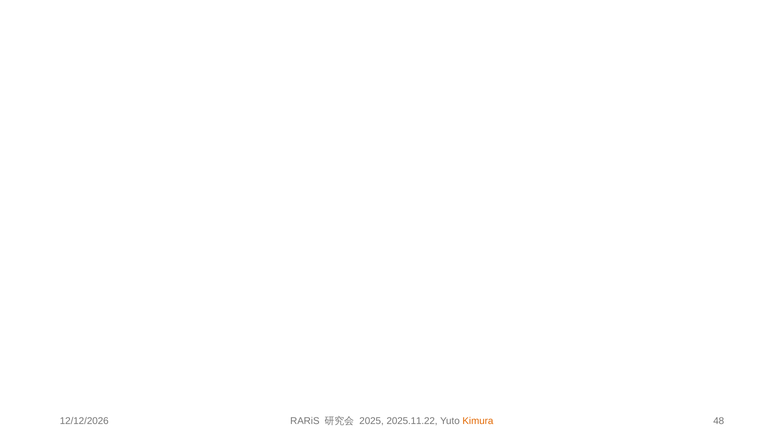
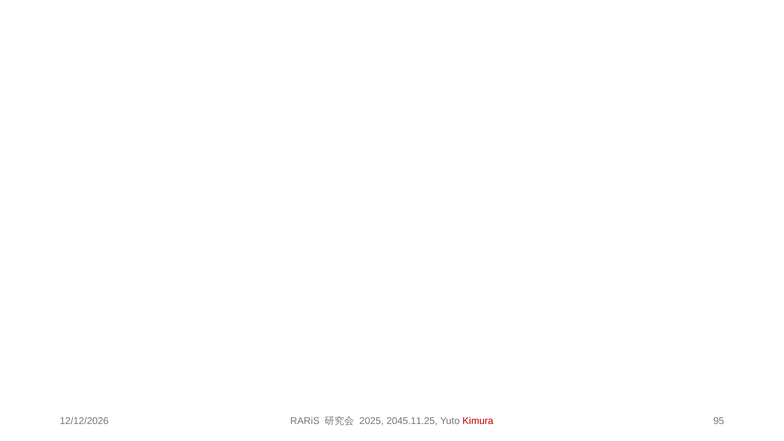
2025.11.22: 2025.11.22 -> 2045.11.25 (412, 421)
Kimura colour: orange -> red (478, 421)
48: 48 -> 95 (719, 421)
